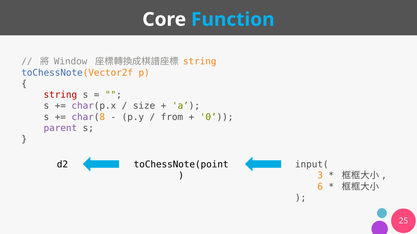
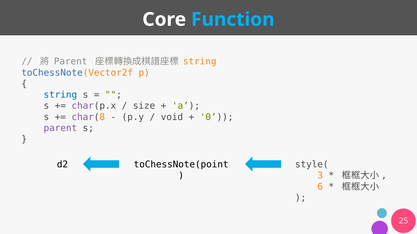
Window: Window -> Parent (71, 62)
string colour: red -> blue (60, 95)
from: from -> void (172, 117)
input(: input( -> style( (312, 165)
